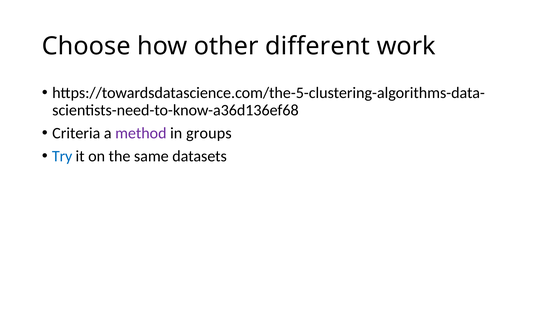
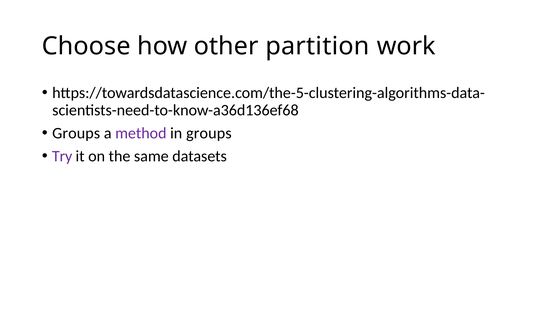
different: different -> partition (318, 46)
Criteria: Criteria -> Groups (76, 133)
Try colour: blue -> purple (62, 156)
